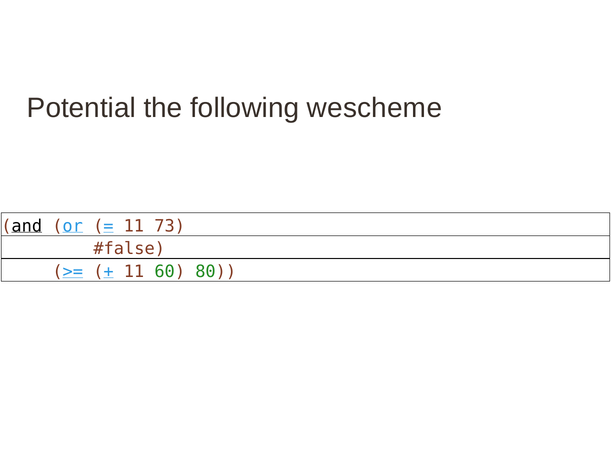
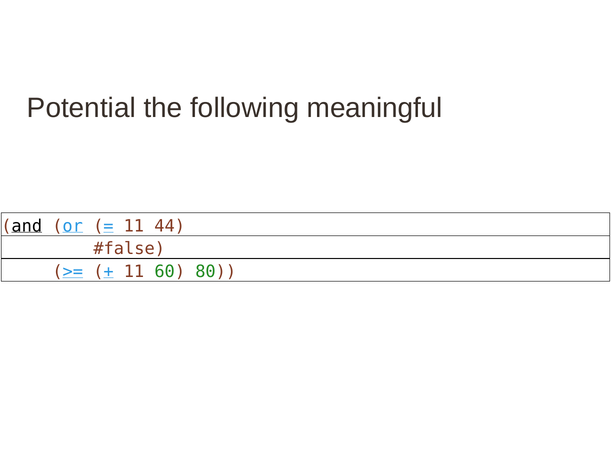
wescheme: wescheme -> meaningful (375, 108)
73: 73 -> 44 (170, 226)
